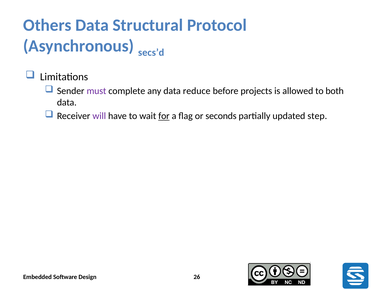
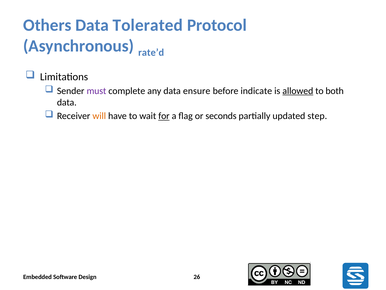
Structural: Structural -> Tolerated (148, 25)
secs’d: secs’d -> rate’d (151, 53)
reduce: reduce -> ensure (197, 91)
projects: projects -> indicate (256, 91)
allowed underline: none -> present (298, 91)
will colour: purple -> orange (99, 116)
